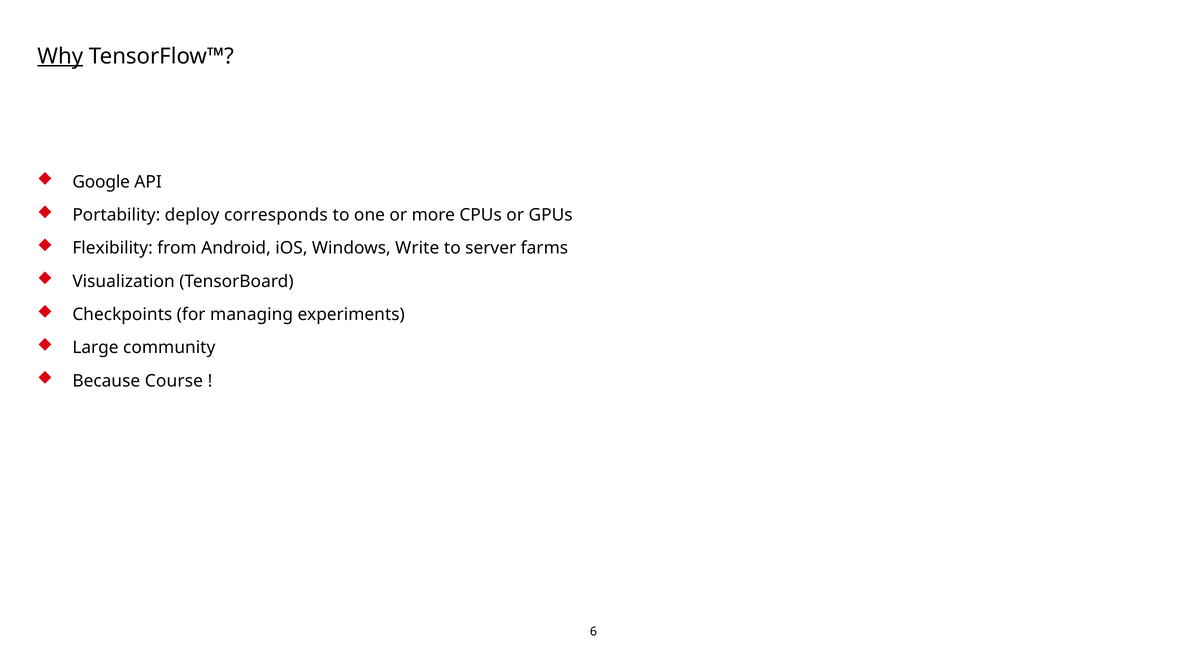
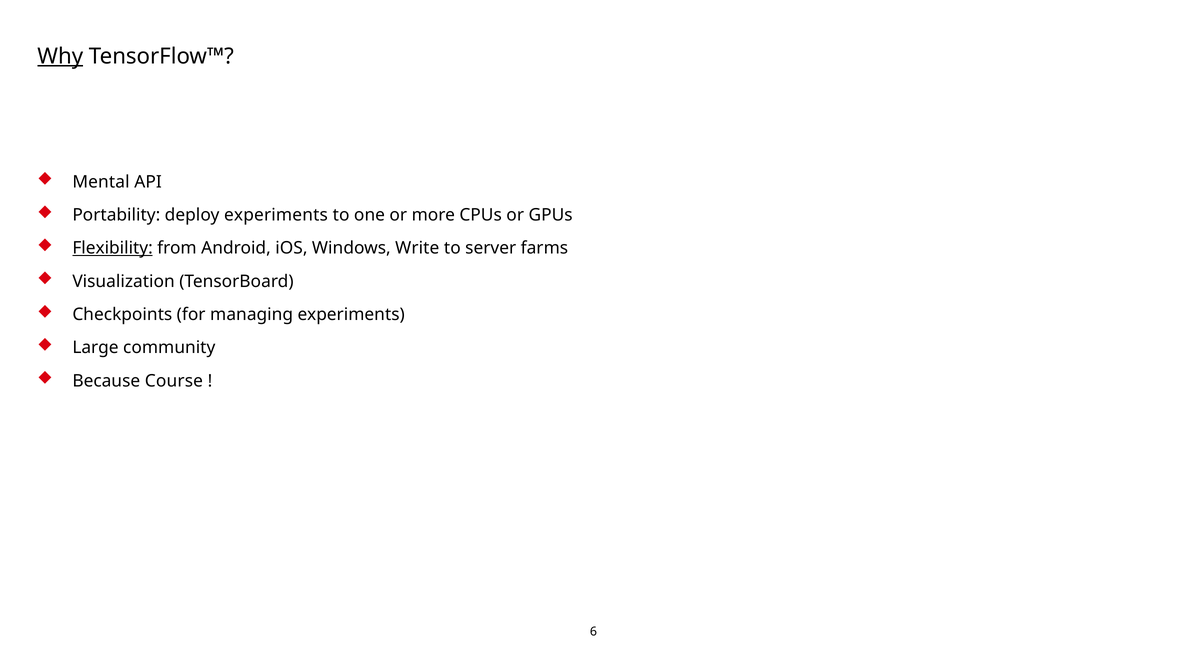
Google: Google -> Mental (101, 182)
deploy corresponds: corresponds -> experiments (276, 215)
Flexibility underline: none -> present (113, 248)
